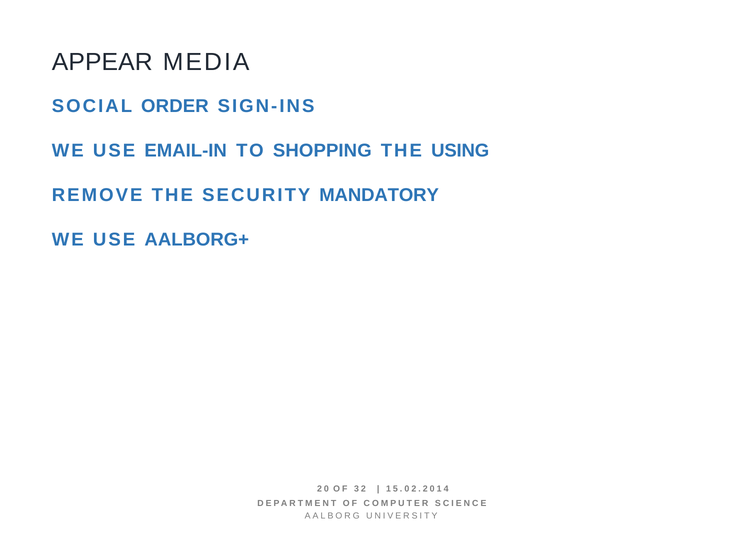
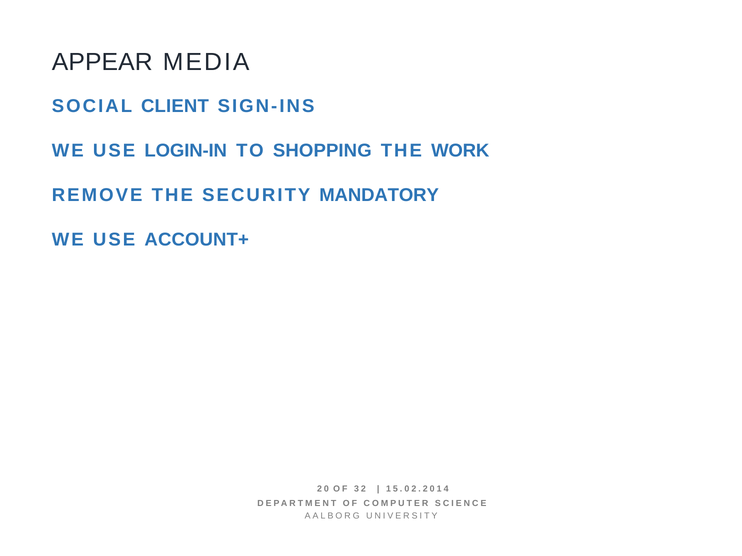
ORDER: ORDER -> CLIENT (175, 106)
EMAIL-IN: EMAIL-IN -> LOGIN-IN (186, 151)
USING: USING -> WORK (460, 151)
AALBORG+: AALBORG+ -> ACCOUNT+ (197, 240)
